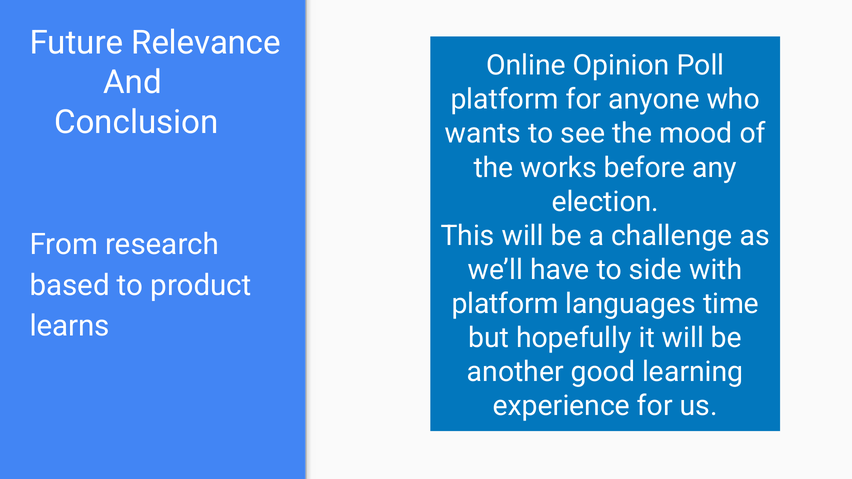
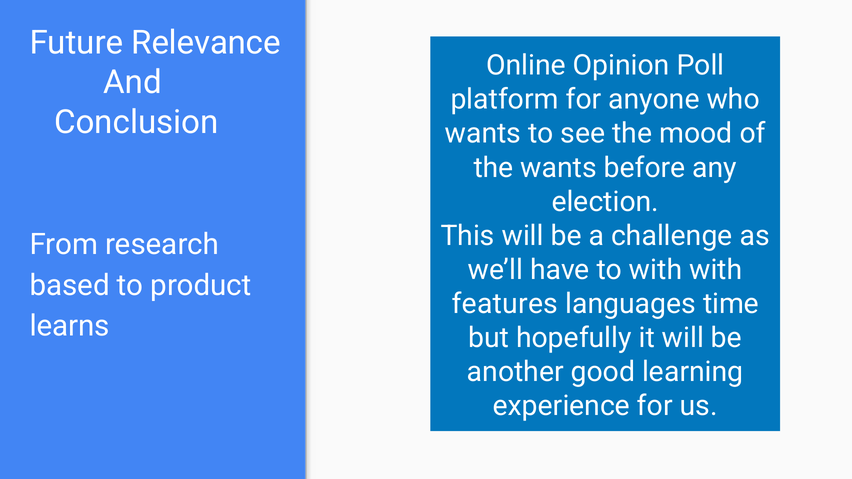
the works: works -> wants (559, 168)
to side: side -> with (655, 270)
platform: platform -> features (505, 304)
